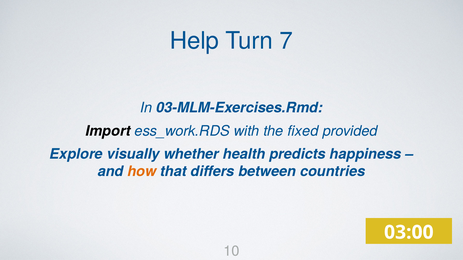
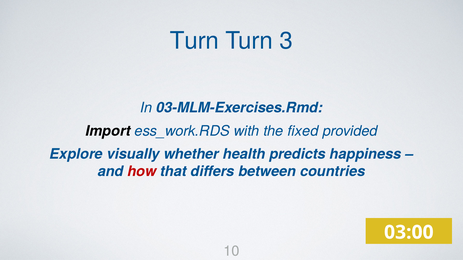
Help: Help -> Turn (195, 41)
7: 7 -> 3 (286, 41)
how colour: orange -> red (142, 172)
